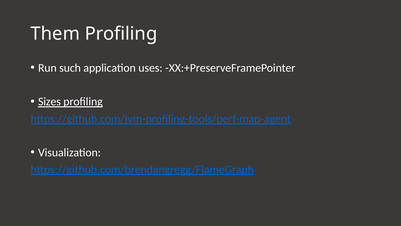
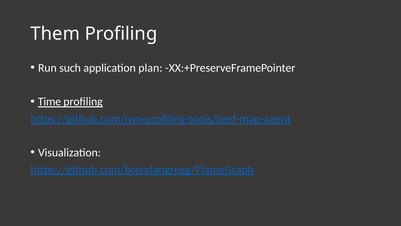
uses: uses -> plan (150, 68)
Sizes: Sizes -> Time (50, 102)
